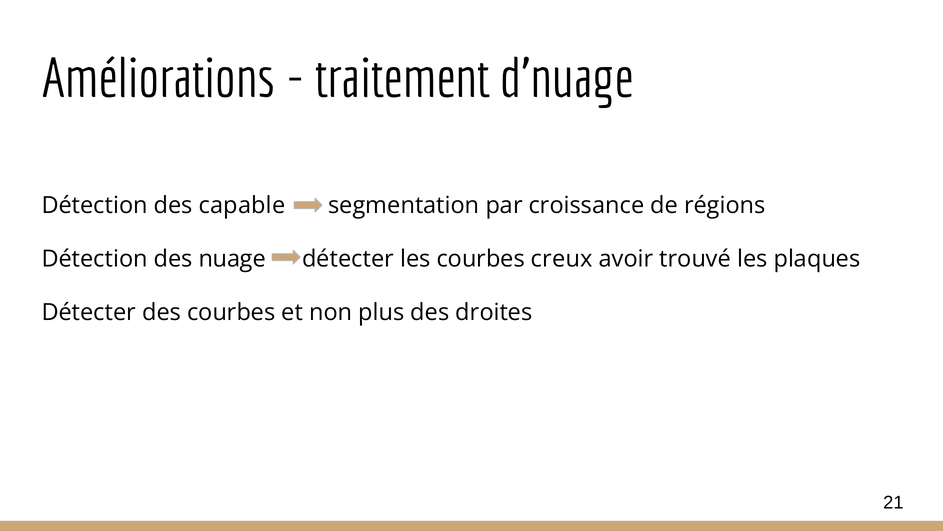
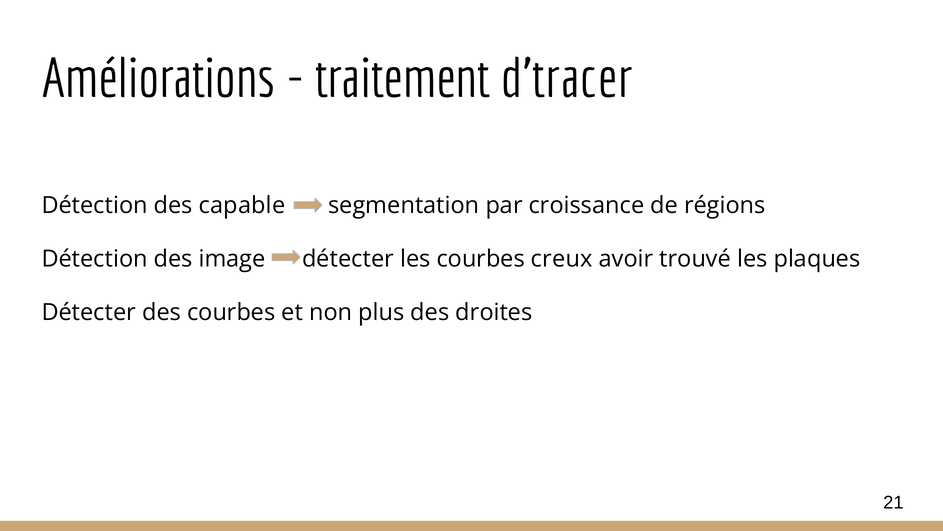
d’nuage: d’nuage -> d’tracer (567, 79)
nuage: nuage -> image (232, 258)
